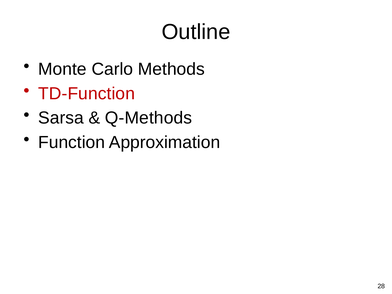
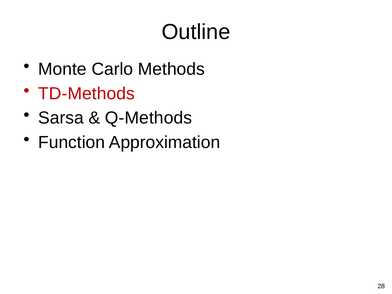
TD-Function: TD-Function -> TD-Methods (87, 94)
